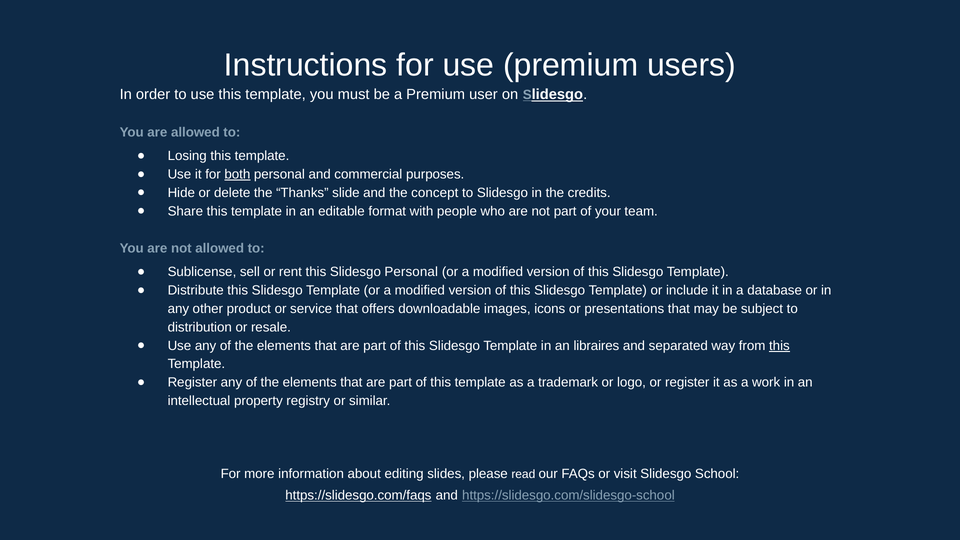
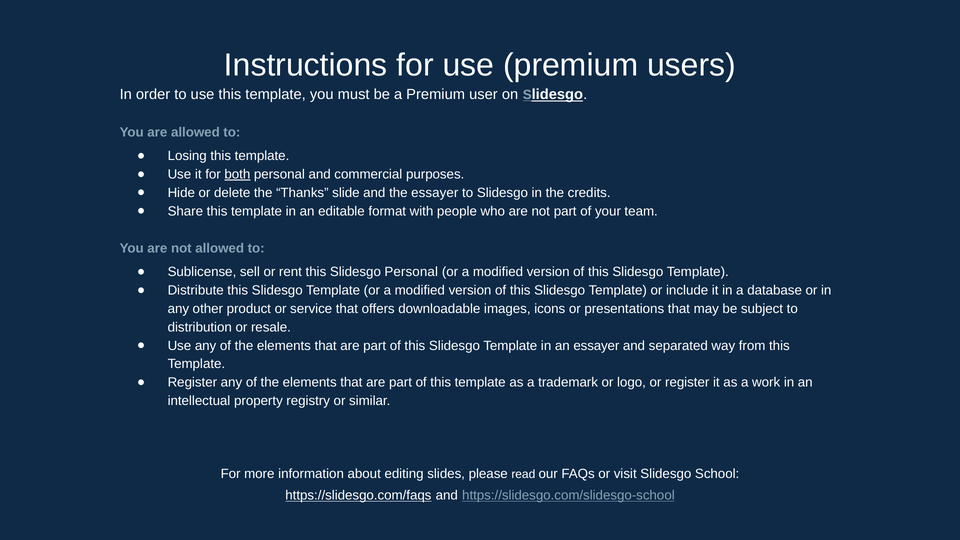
the concept: concept -> essayer (435, 193)
an libraires: libraires -> essayer (596, 346)
this underline: present -> none (779, 346)
